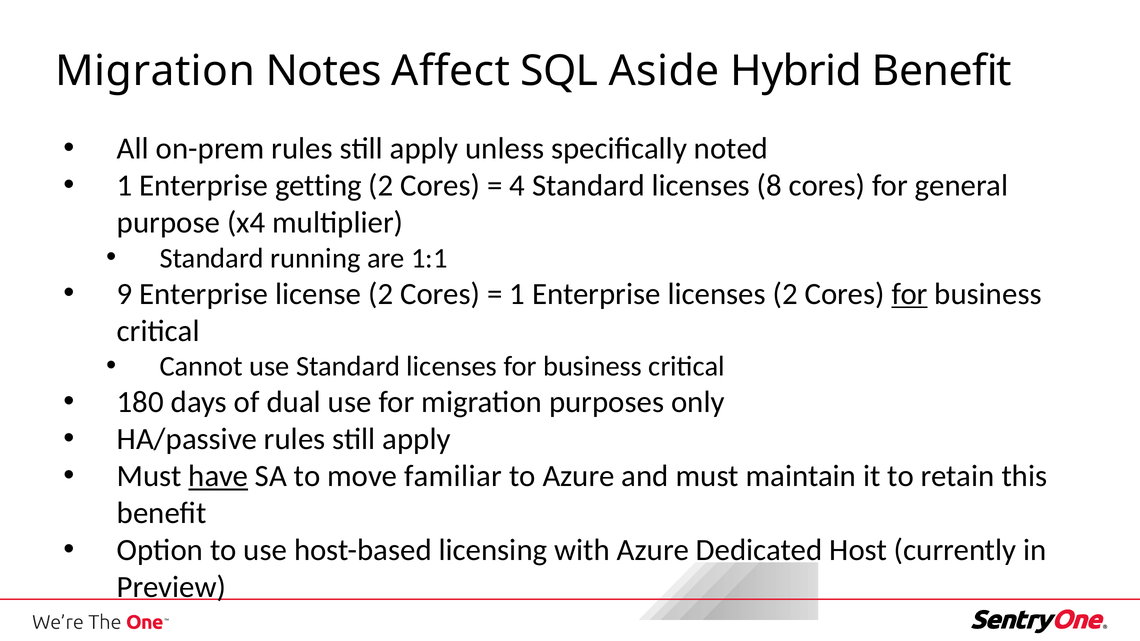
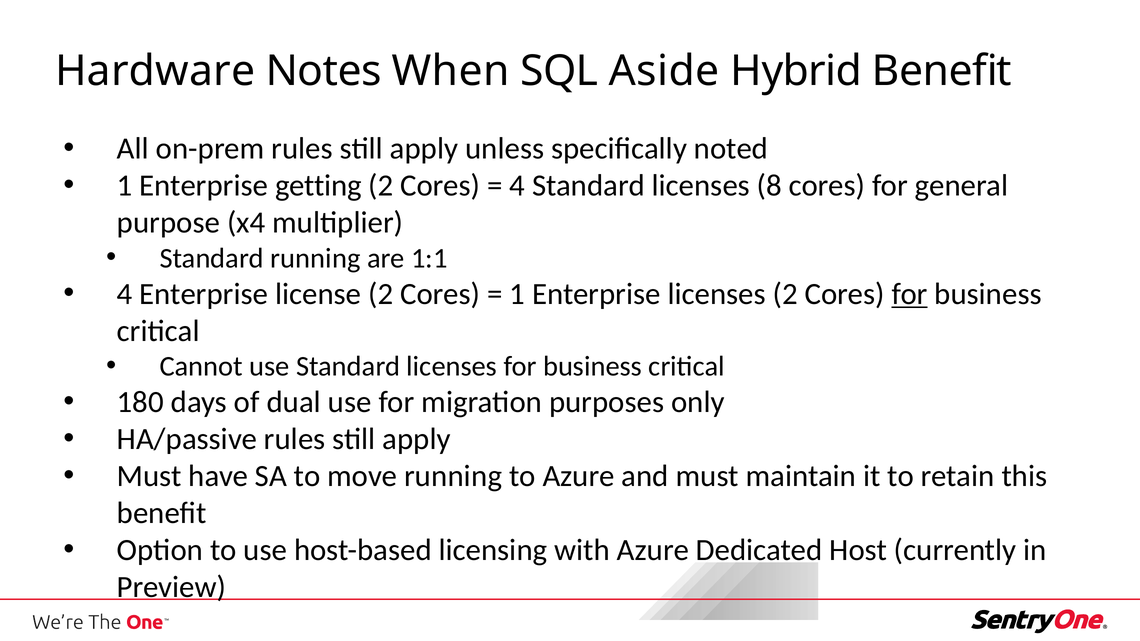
Migration: Migration -> Hardware (155, 71)
Affect: Affect -> When (451, 71)
9: 9 -> 4 (125, 294)
have underline: present -> none (218, 476)
move familiar: familiar -> running (453, 476)
